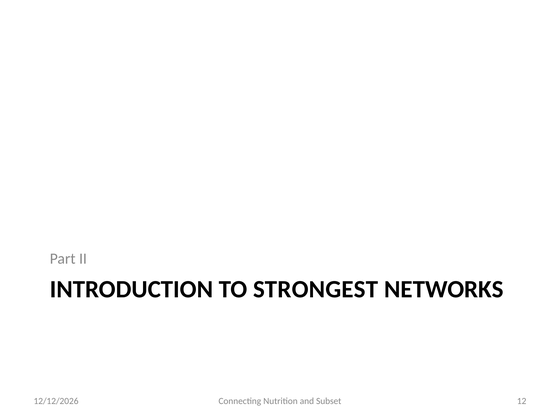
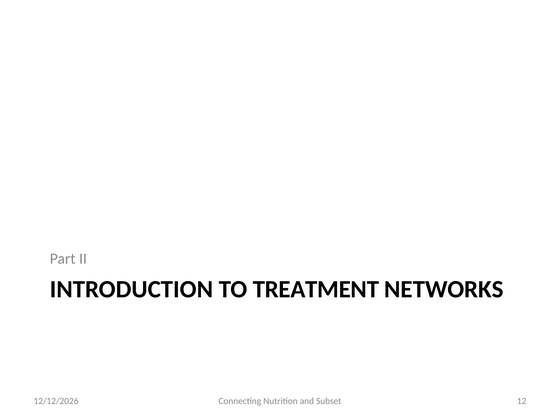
STRONGEST: STRONGEST -> TREATMENT (316, 289)
